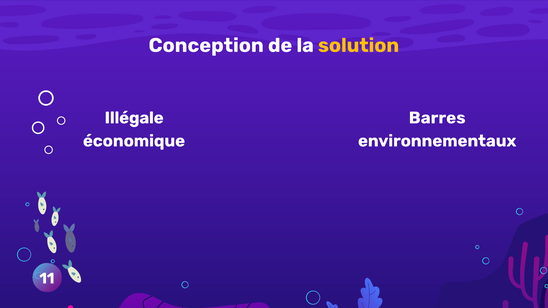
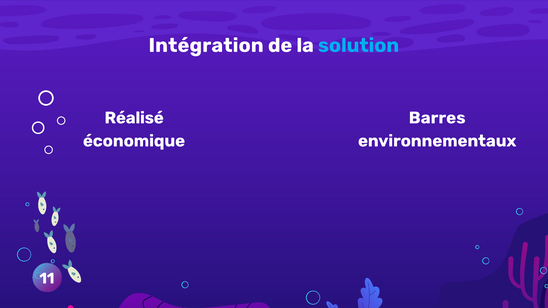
Conception: Conception -> Intégration (206, 45)
solution colour: yellow -> light blue (359, 45)
Illégale: Illégale -> Réalisé (134, 118)
